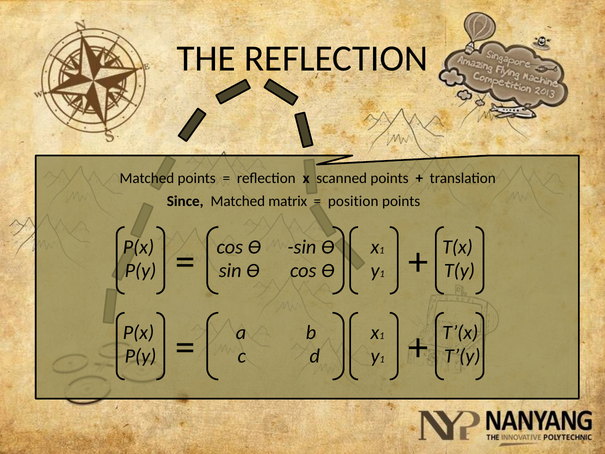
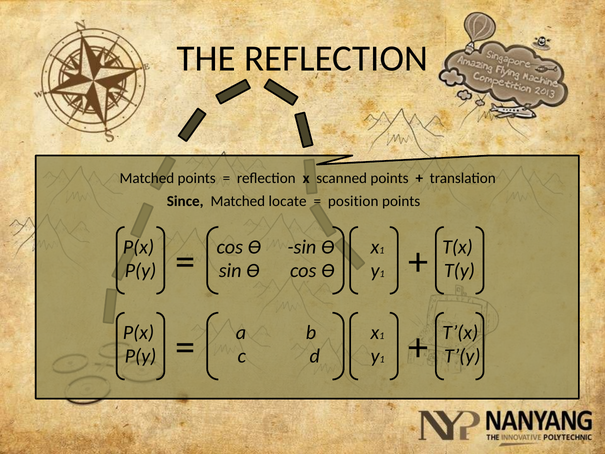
matrix: matrix -> locate (288, 201)
